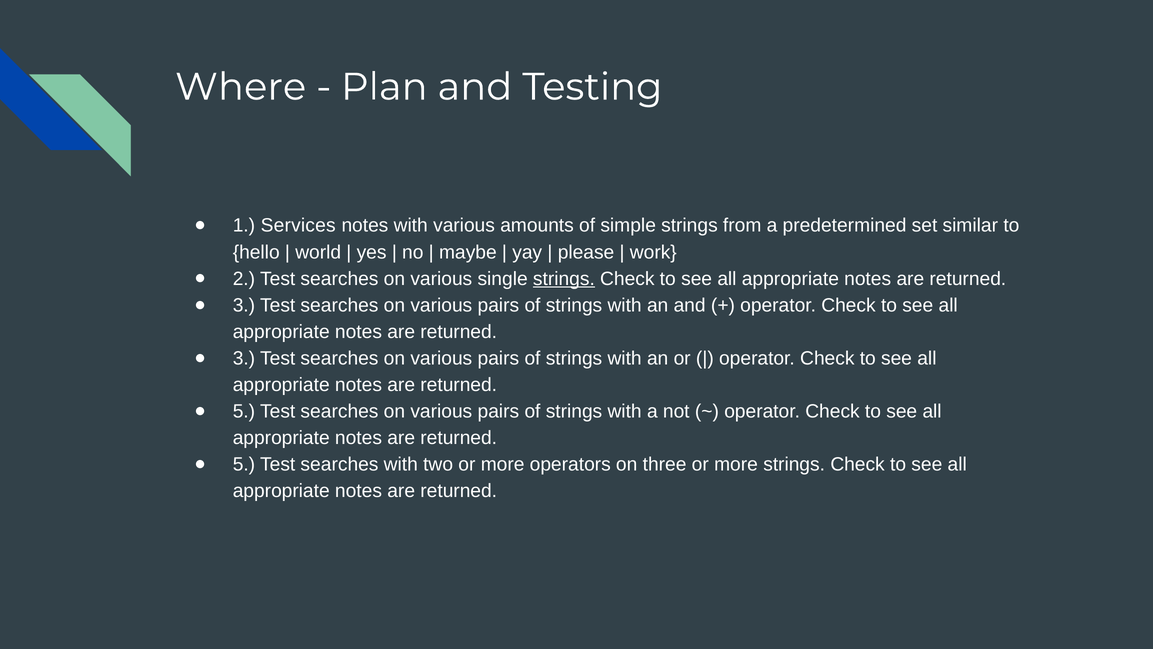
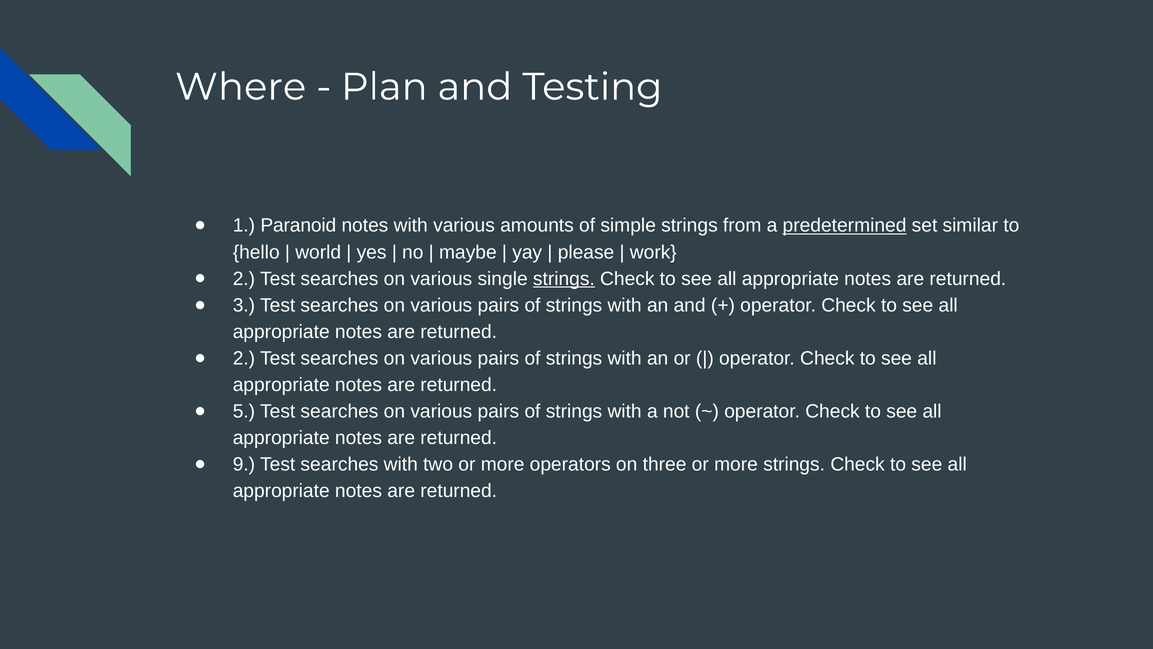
Services: Services -> Paranoid (298, 225)
predetermined underline: none -> present (845, 225)
3: 3 -> 2 (244, 358)
5: 5 -> 9 (244, 464)
